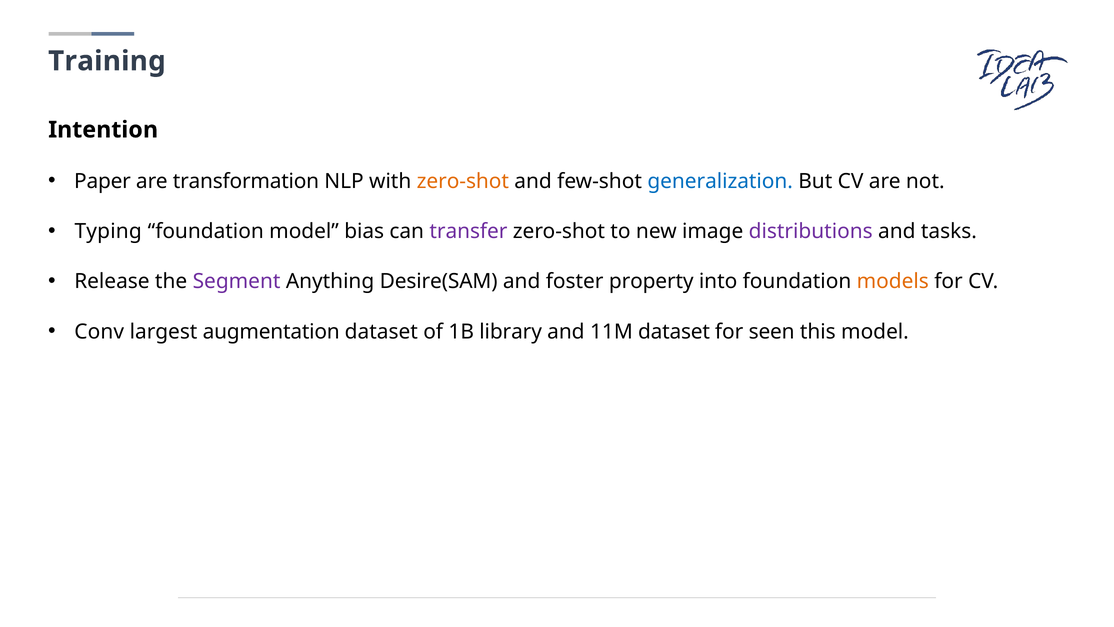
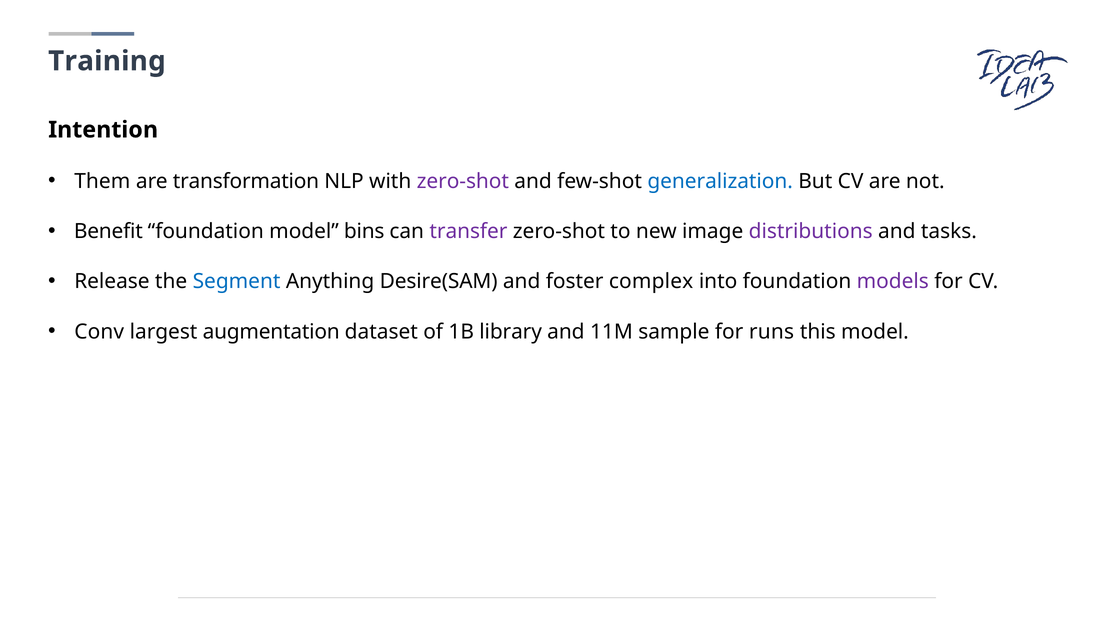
Paper: Paper -> Them (102, 181)
zero-shot colour: orange -> purple (463, 181)
Typing: Typing -> Benefit (108, 231)
bias: bias -> bins (364, 231)
Segment colour: purple -> blue (237, 281)
property: property -> complex (651, 281)
models colour: orange -> purple (893, 281)
11M dataset: dataset -> sample (674, 331)
seen: seen -> runs (771, 331)
